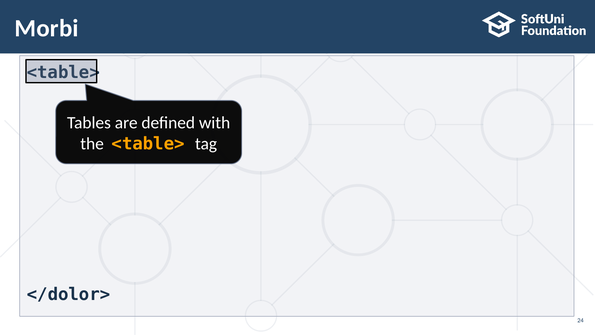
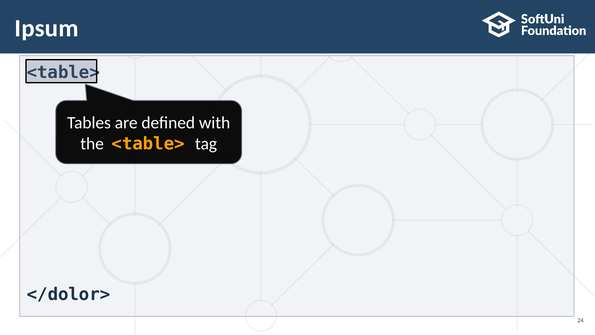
Morbi: Morbi -> Ipsum (47, 28)
